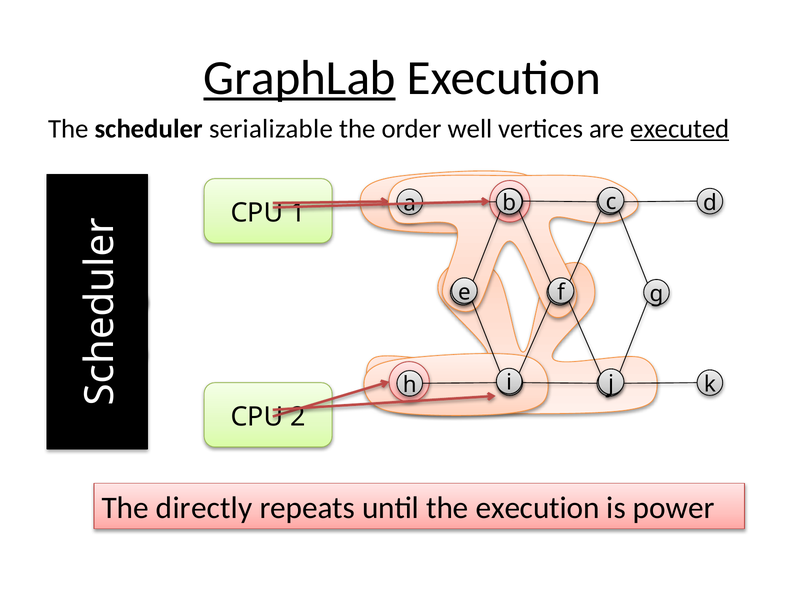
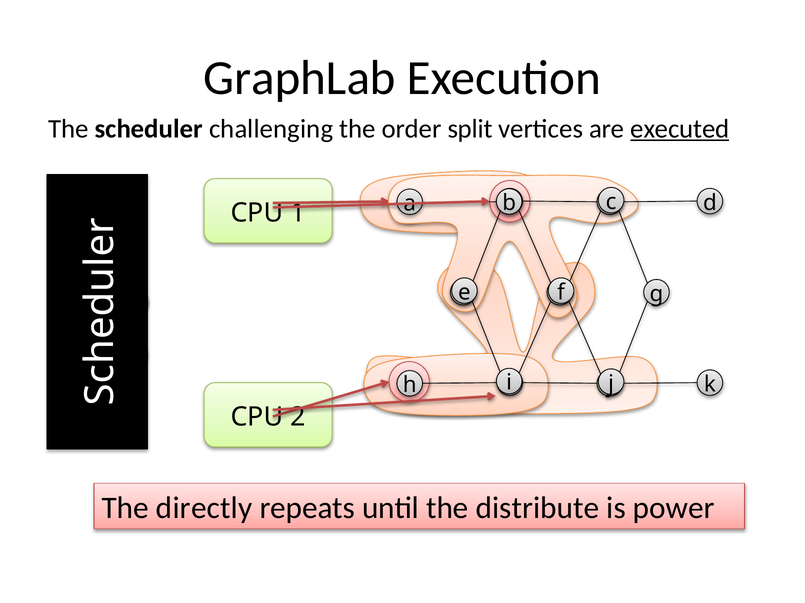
GraphLab underline: present -> none (300, 78)
serializable: serializable -> challenging (271, 129)
well: well -> split (470, 129)
the execution: execution -> distribute (538, 509)
